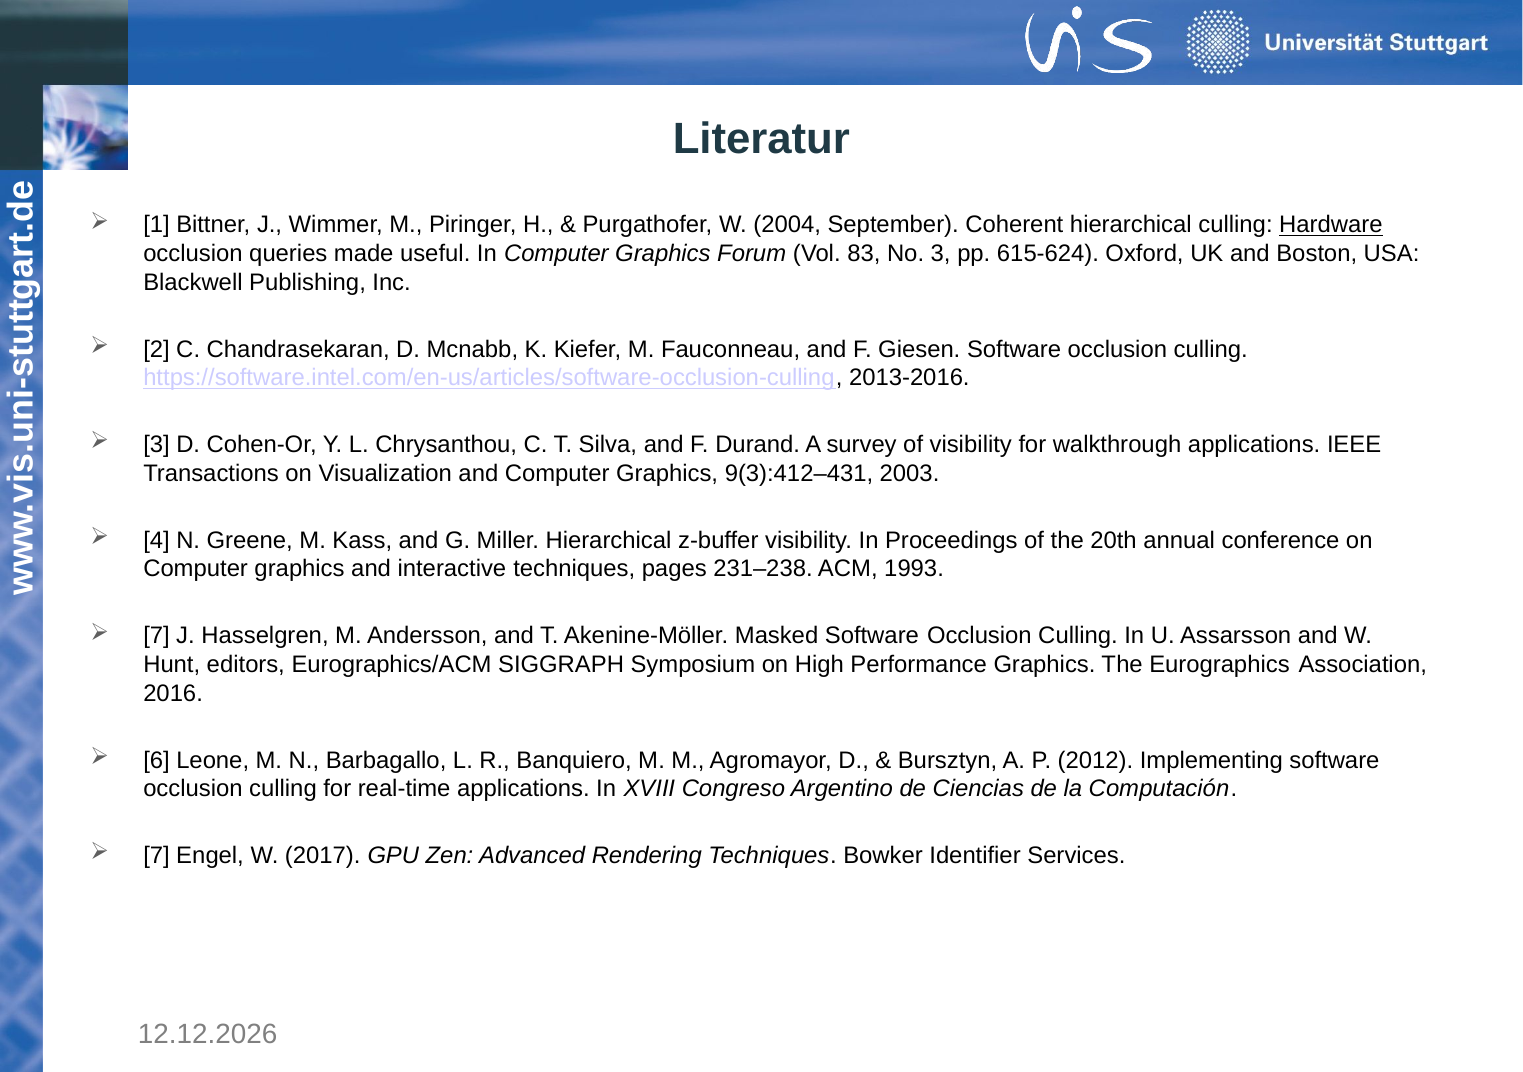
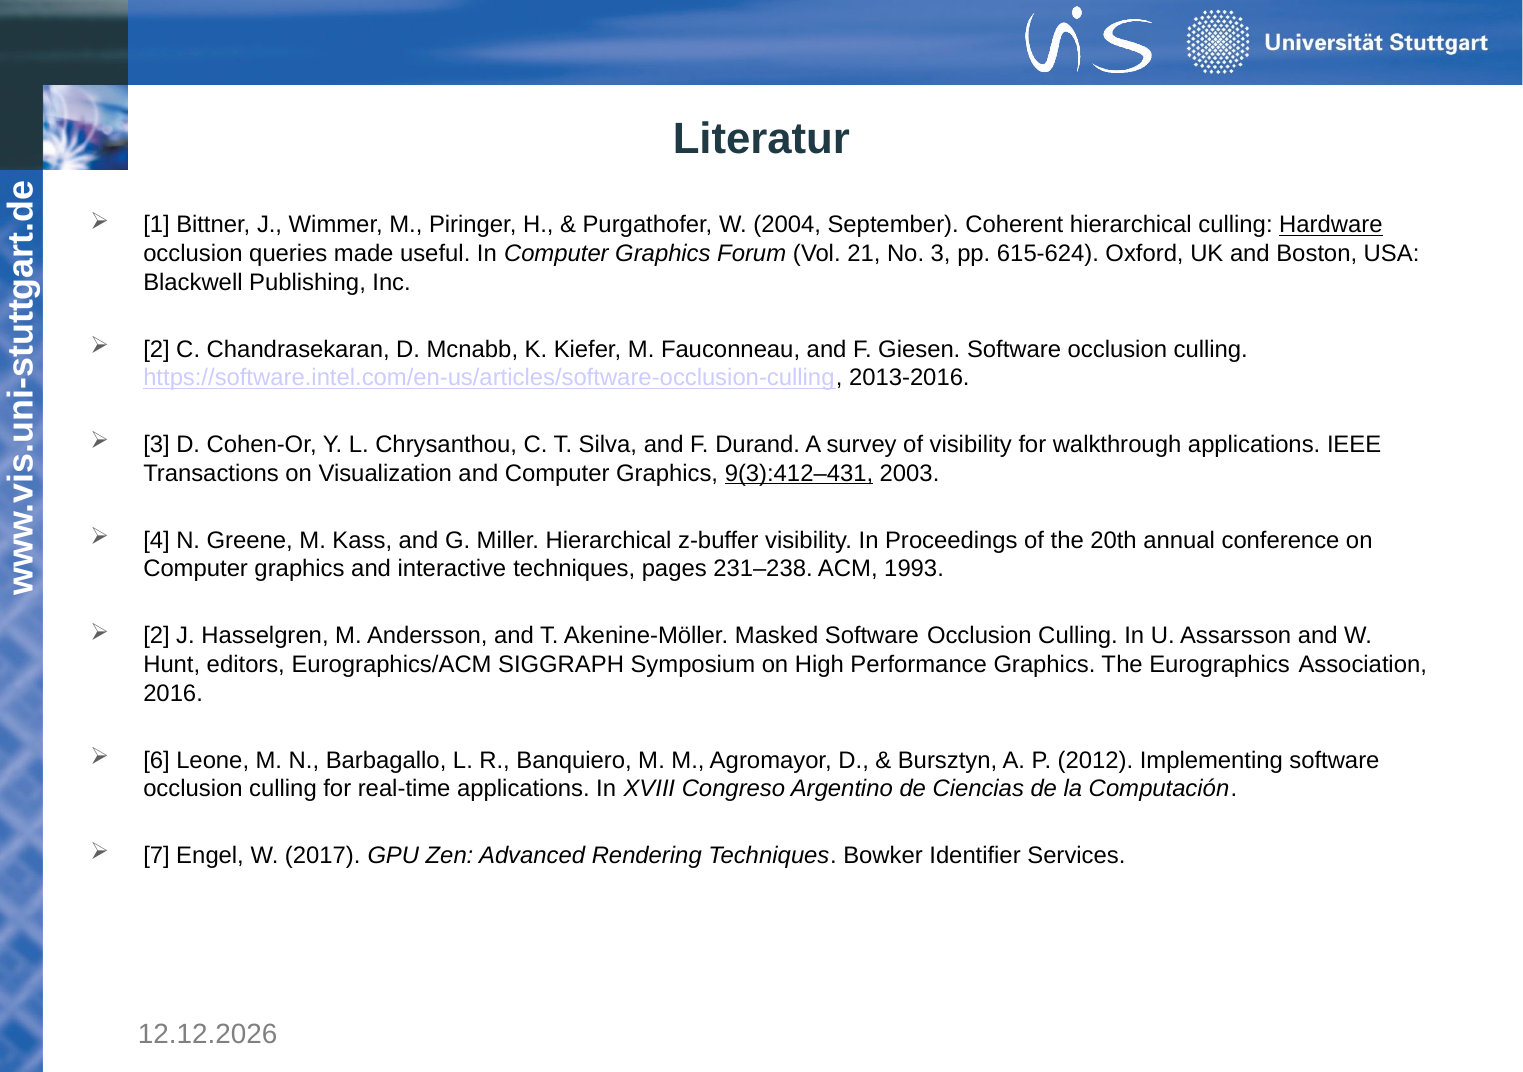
83: 83 -> 21 (864, 254)
9(3):412–431 underline: none -> present (799, 473)
7: 7 -> 2 (157, 636)
